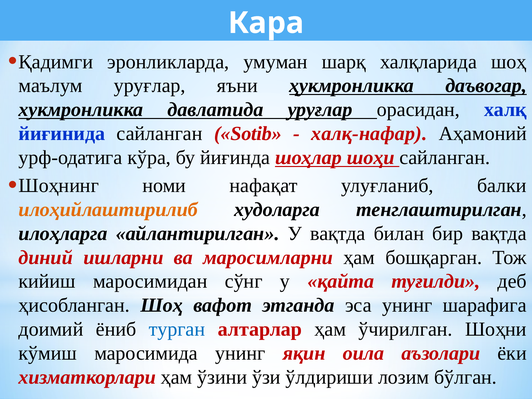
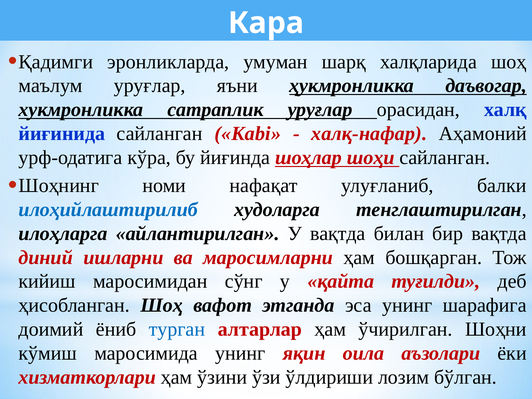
давлатида: давлатида -> сатраплик (216, 110)
Sotib: Sotib -> Kabi (248, 134)
илоҳийлаштирилиб colour: orange -> blue (108, 210)
